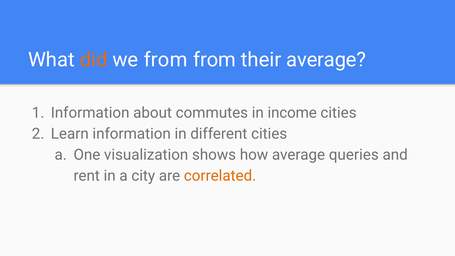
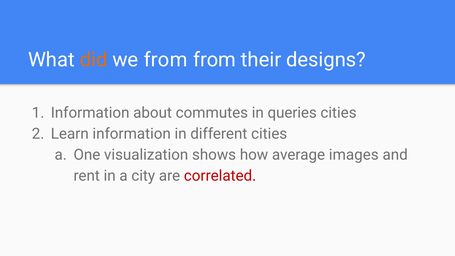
their average: average -> designs (326, 60)
income: income -> queries (292, 113)
queries: queries -> images (354, 155)
correlated colour: orange -> red (220, 176)
